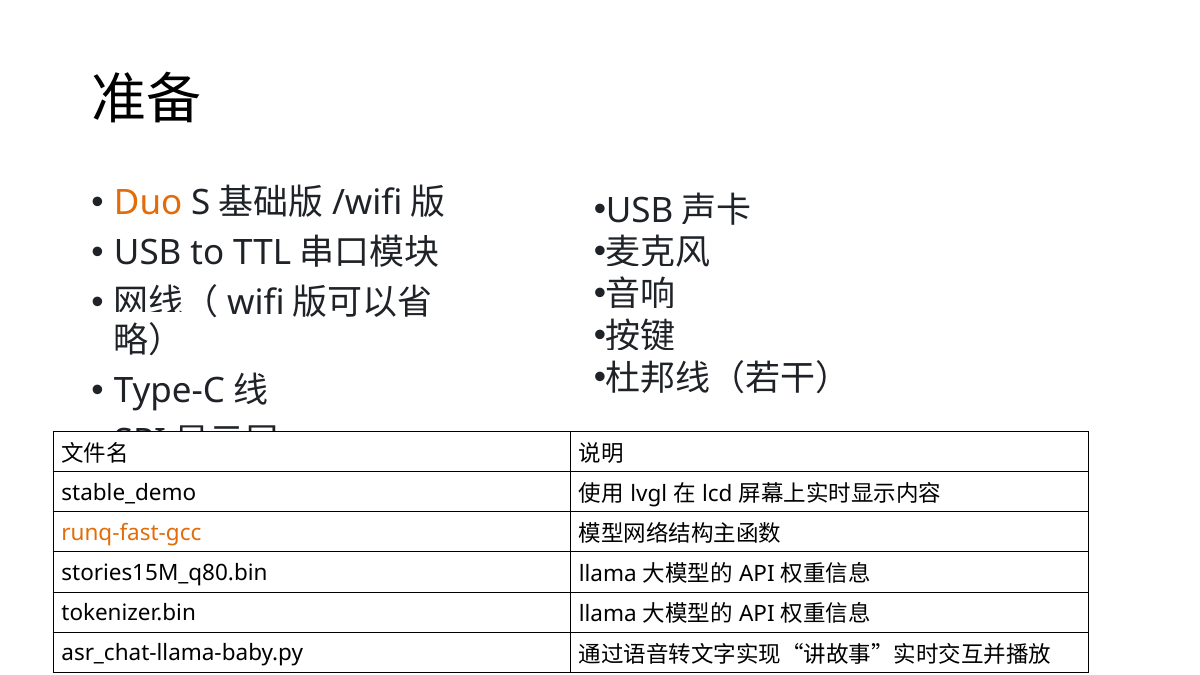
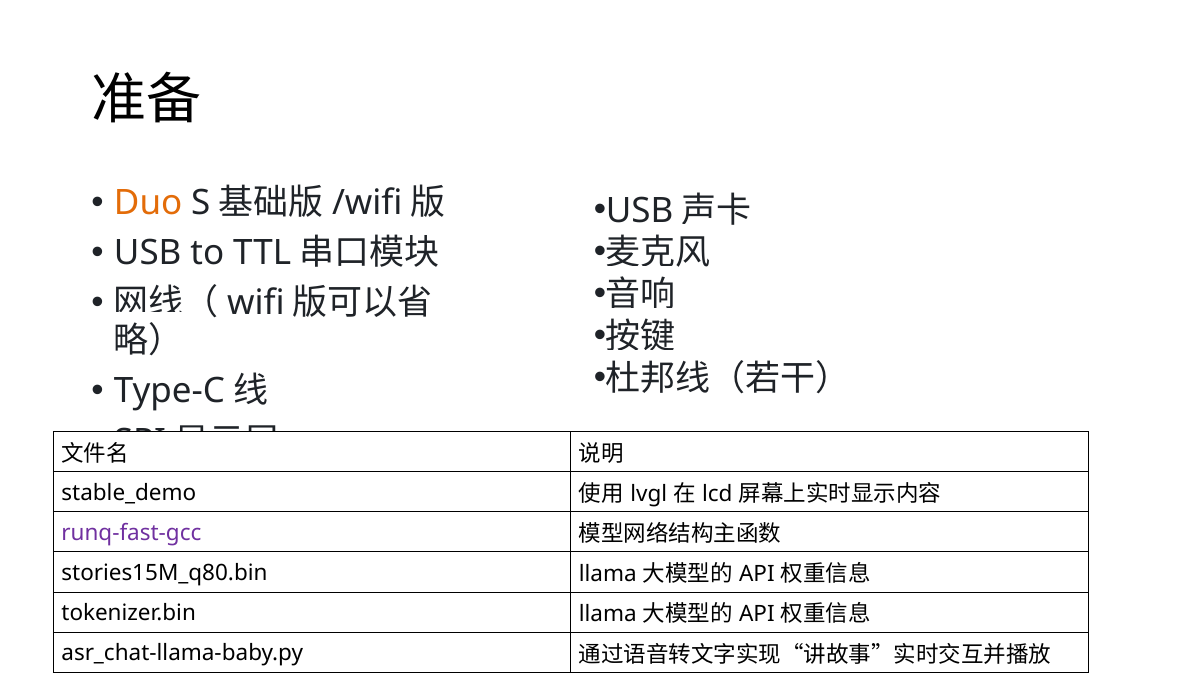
runq-fast-gcc colour: orange -> purple (131, 533)
